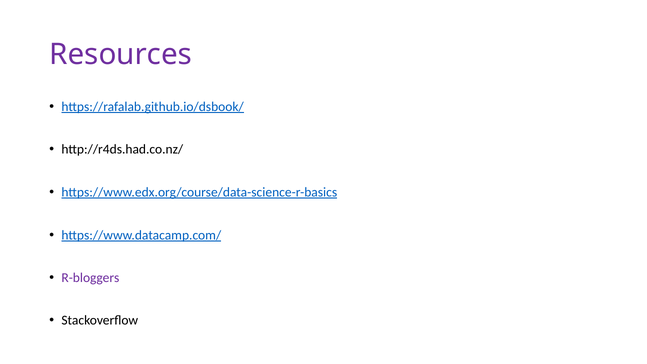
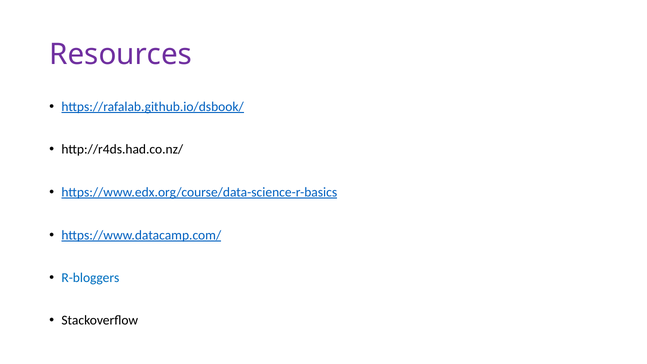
R-bloggers colour: purple -> blue (90, 278)
